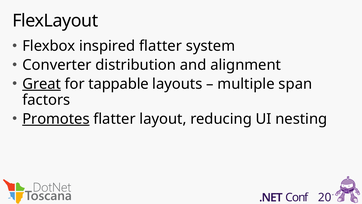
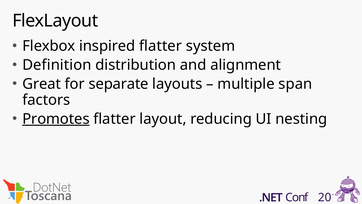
Converter: Converter -> Definition (57, 65)
Great underline: present -> none (42, 84)
tappable: tappable -> separate (119, 84)
